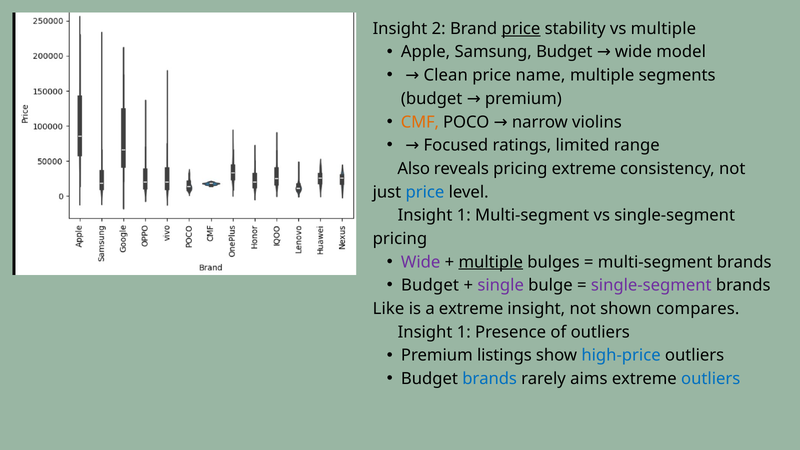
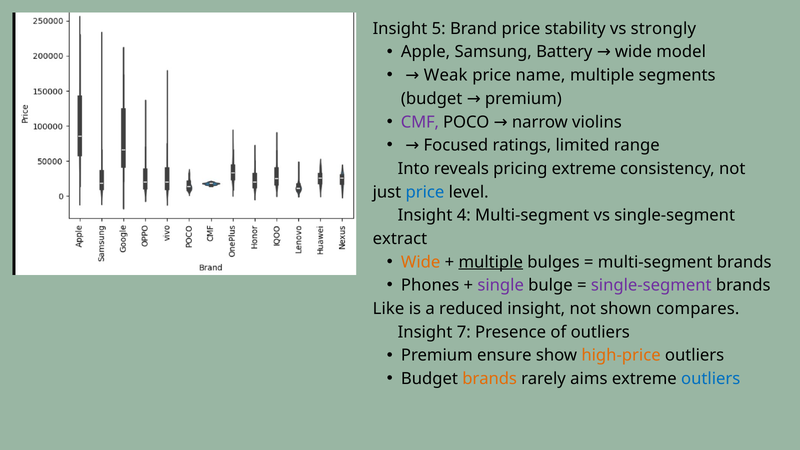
2: 2 -> 5 (439, 29)
price underline: present -> none (521, 29)
vs multiple: multiple -> strongly (663, 29)
Samsung Budget: Budget -> Battery (564, 52)
Clean: Clean -> Weak (446, 75)
CMF colour: orange -> purple (420, 122)
Also: Also -> Into (414, 169)
1: 1 -> 4 (464, 215)
pricing: pricing -> extract (400, 239)
Wide colour: purple -> orange (421, 262)
Budget: Budget -> Phones (430, 285)
a extreme: extreme -> reduced (471, 309)
1: 1 -> 7 (464, 332)
listings: listings -> ensure (504, 355)
high-price colour: blue -> orange (621, 355)
brands colour: blue -> orange (490, 379)
